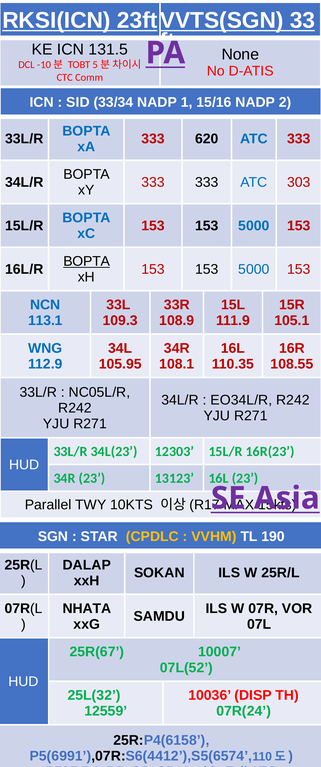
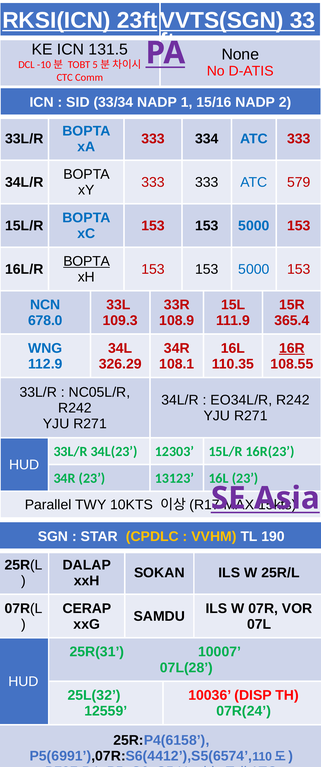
620: 620 -> 334 (207, 139)
303: 303 -> 579 (299, 183)
113.1: 113.1 -> 678.0 (45, 321)
105.1: 105.1 -> 365.4 (292, 321)
16R underline: none -> present (292, 349)
105.95: 105.95 -> 326.29 (120, 364)
NHATA: NHATA -> CERAP (87, 609)
25R(67: 25R(67 -> 25R(31 (97, 653)
07L(52: 07L(52 -> 07L(28 (186, 669)
